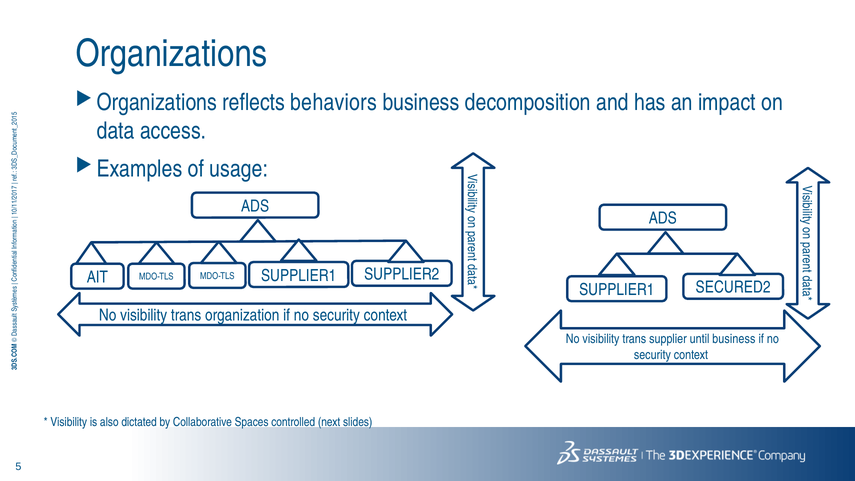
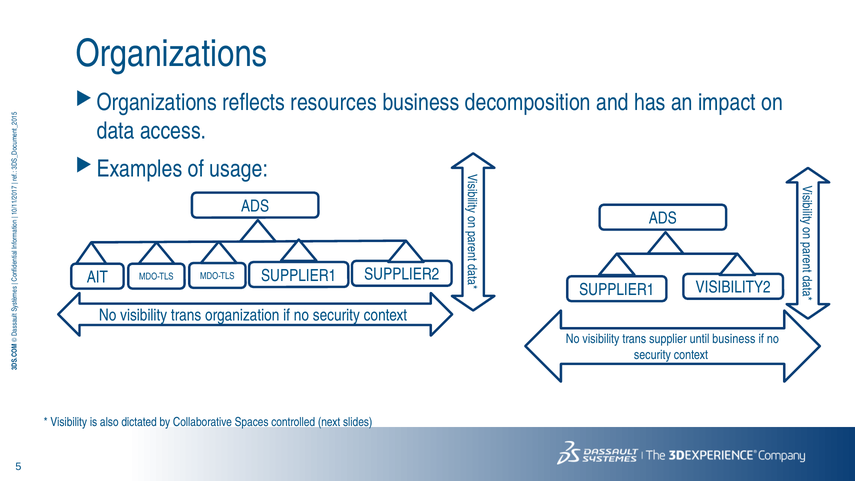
behaviors: behaviors -> resources (334, 102)
SECURED2: SECURED2 -> VISIBILITY2 (733, 287)
